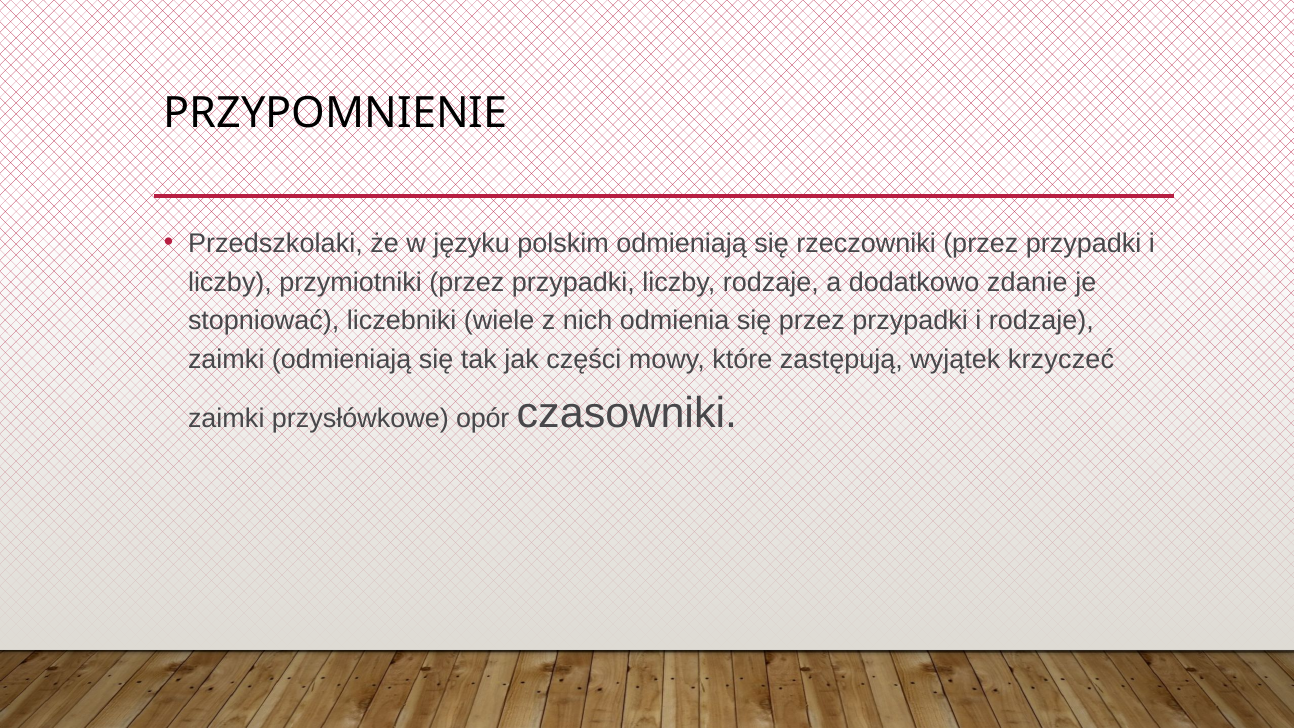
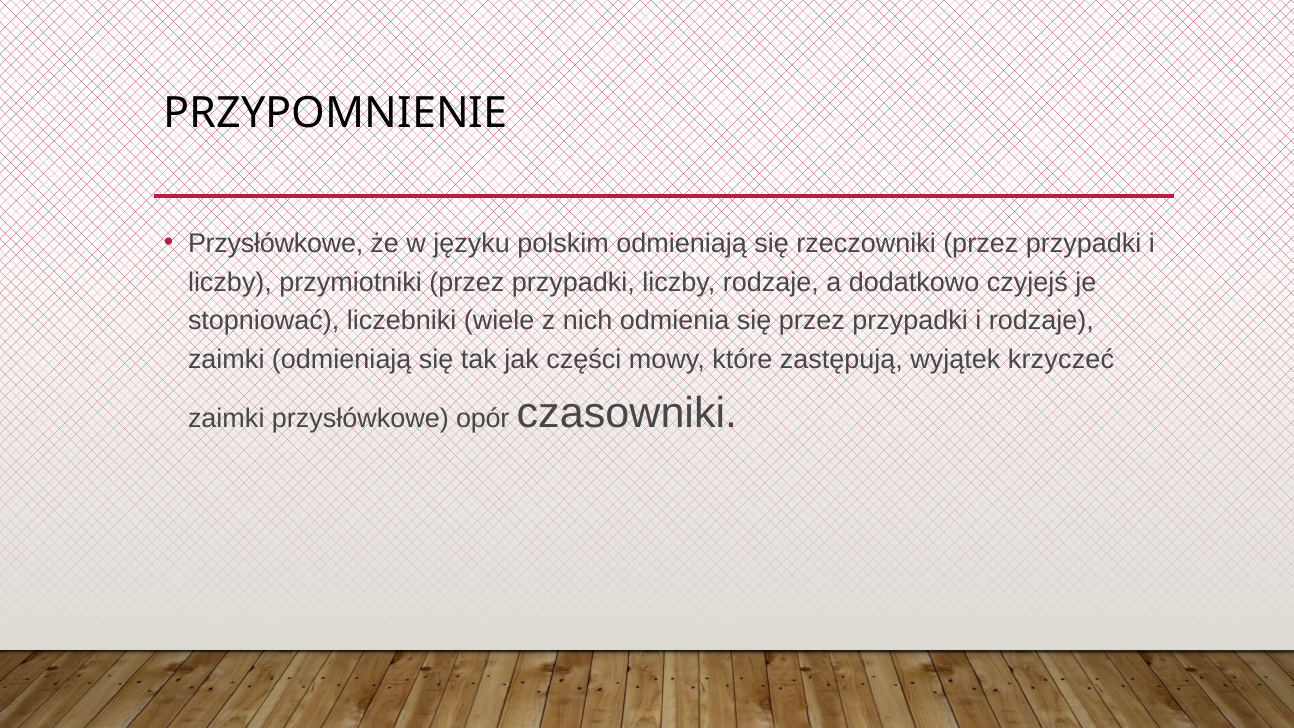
Przedszkolaki: Przedszkolaki -> Przysłówkowe (276, 243)
zdanie: zdanie -> czyjejś (1027, 282)
